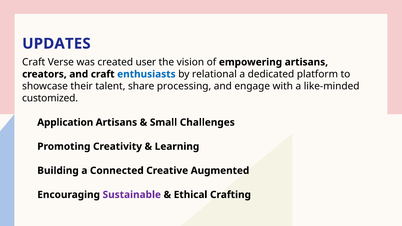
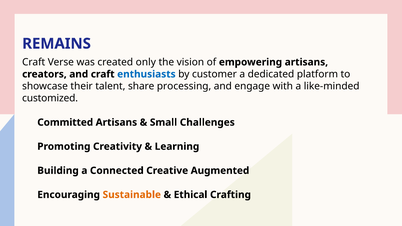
UPDATES: UPDATES -> REMAINS (57, 44)
user: user -> only (146, 62)
relational: relational -> customer (214, 74)
Application: Application -> Committed (65, 122)
Sustainable colour: purple -> orange (132, 195)
